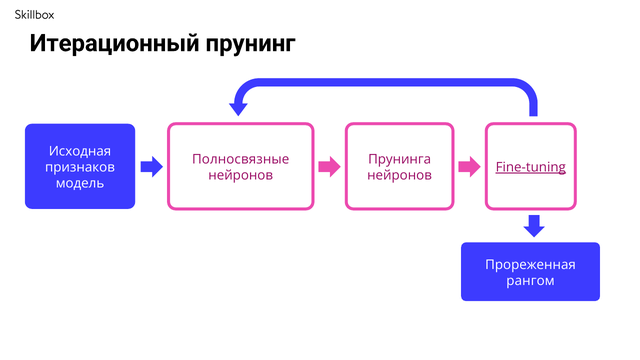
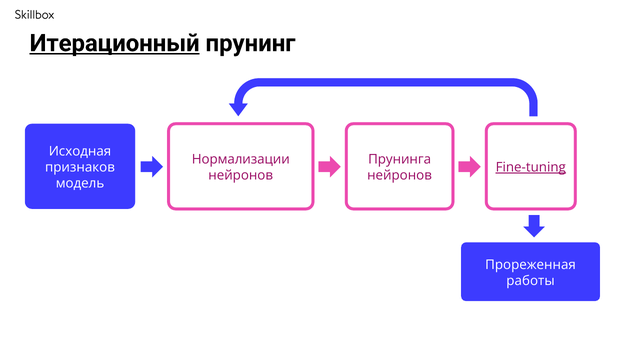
Итерационный underline: none -> present (115, 43)
Полносвязные: Полносвязные -> Нормализации (241, 159)
рангом: рангом -> работы (531, 281)
